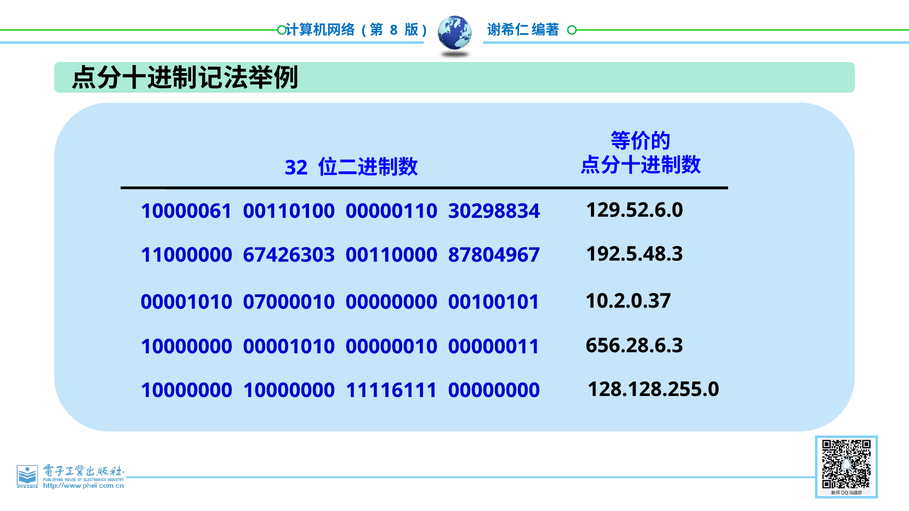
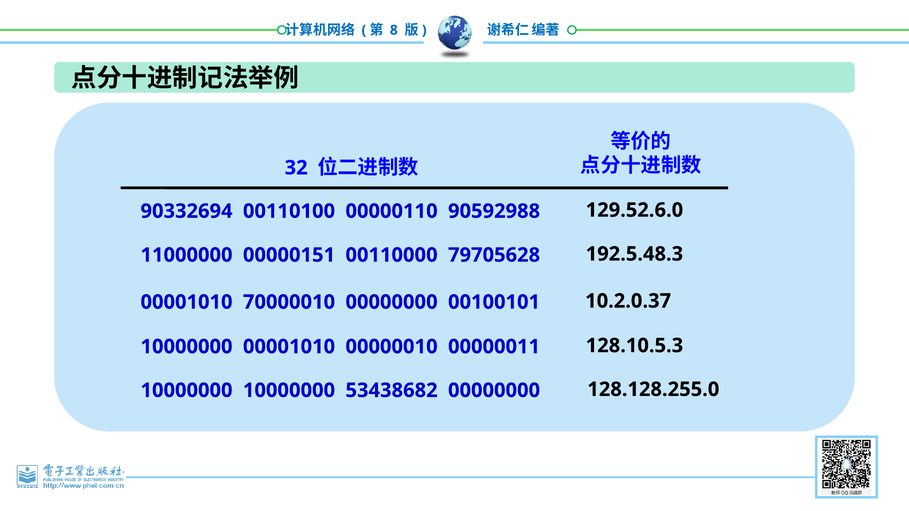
10000061: 10000061 -> 90332694 (187, 211)
30298834: 30298834 -> 90592988 (494, 211)
67426303: 67426303 -> 00000151 (289, 255)
87804967: 87804967 -> 79705628 (494, 255)
07000010: 07000010 -> 70000010 (289, 302)
656.28.6.3: 656.28.6.3 -> 128.10.5.3 (634, 346)
11116111: 11116111 -> 53438682 (392, 391)
